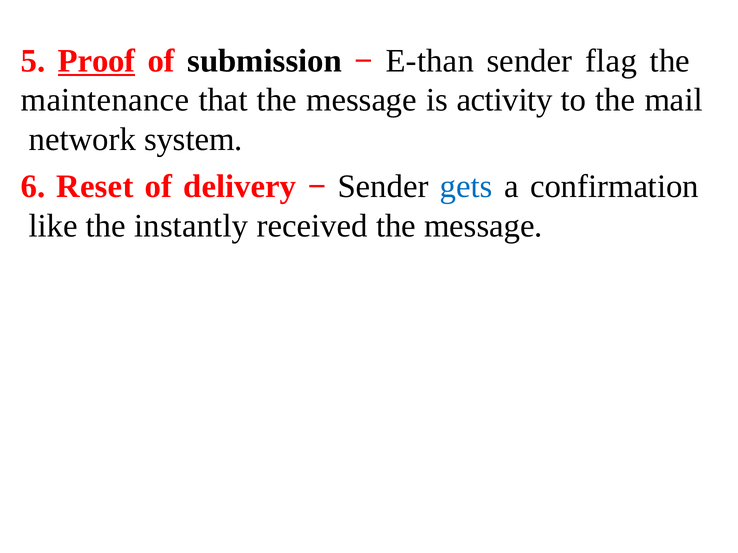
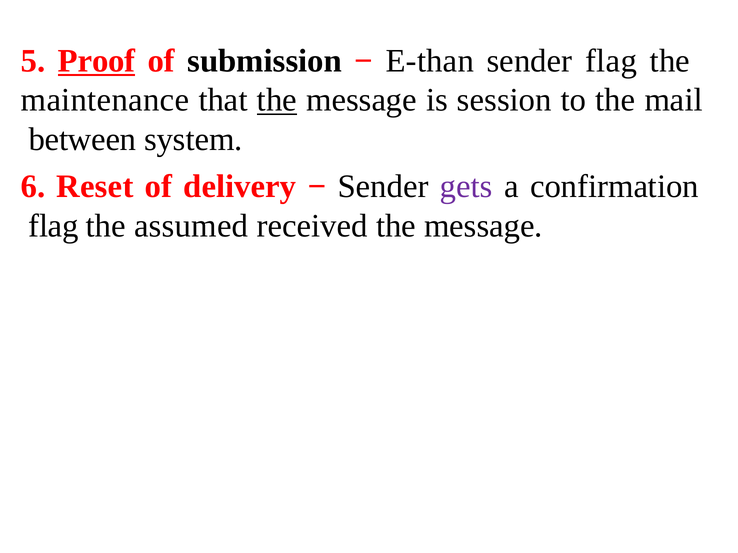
the underline: none -> present (277, 100)
activity: activity -> session (504, 100)
network: network -> between (83, 140)
gets colour: blue -> purple (466, 187)
like: like -> flag (53, 226)
instantly: instantly -> assumed (191, 226)
